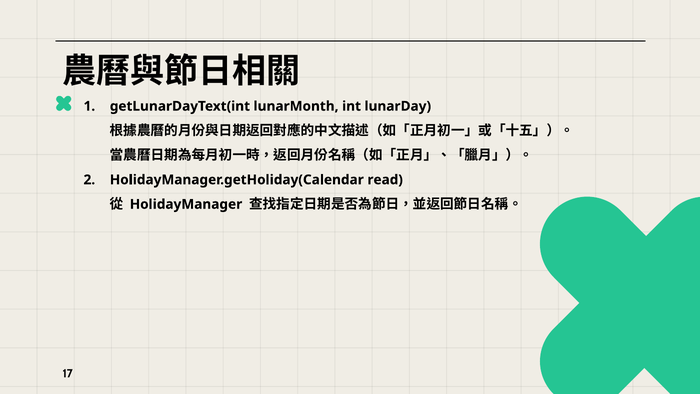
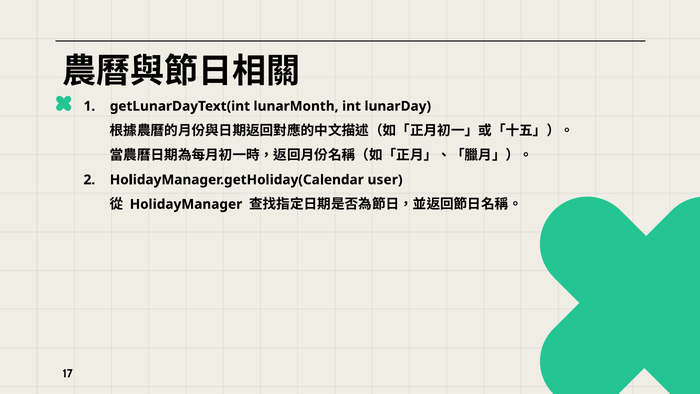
read: read -> user (385, 180)
